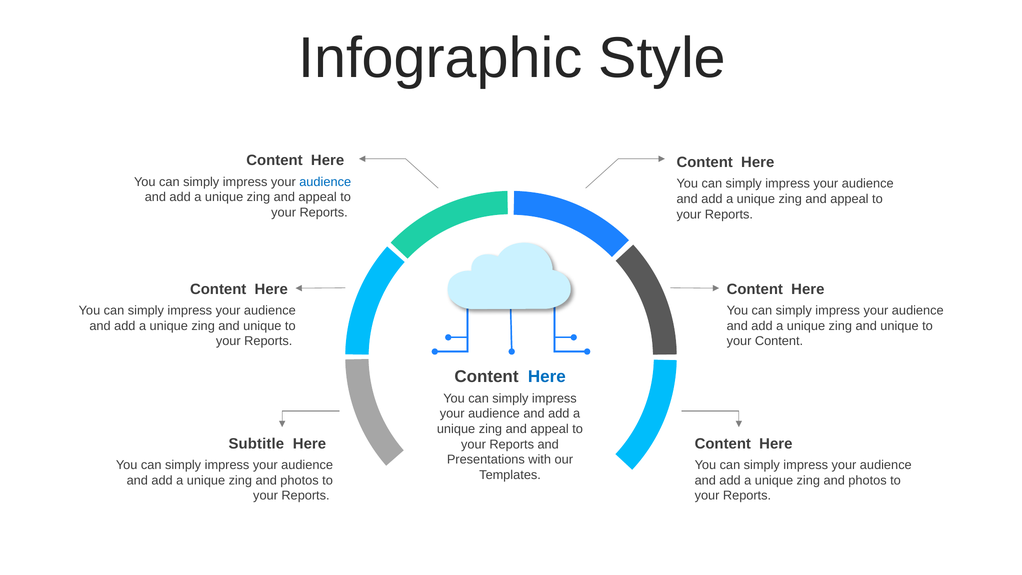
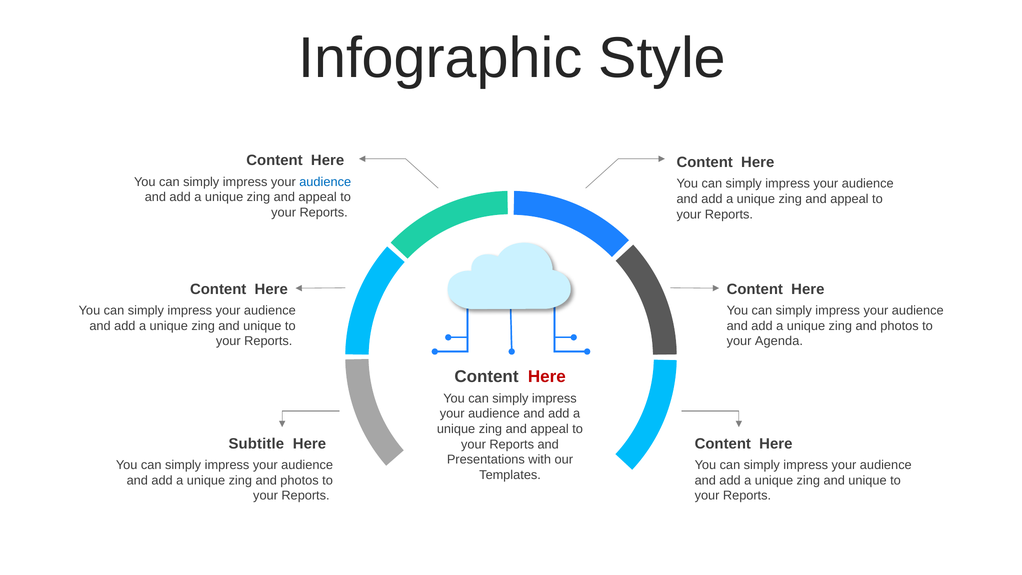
unique: unique -> photos (899, 326)
your Content: Content -> Agenda (779, 341)
Here colour: blue -> red (547, 376)
photos: photos -> unique (868, 480)
